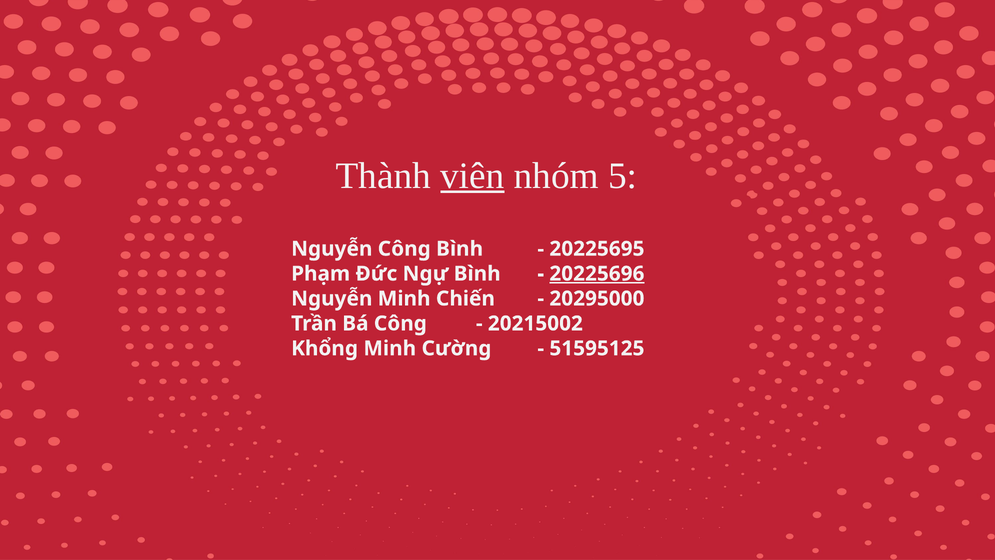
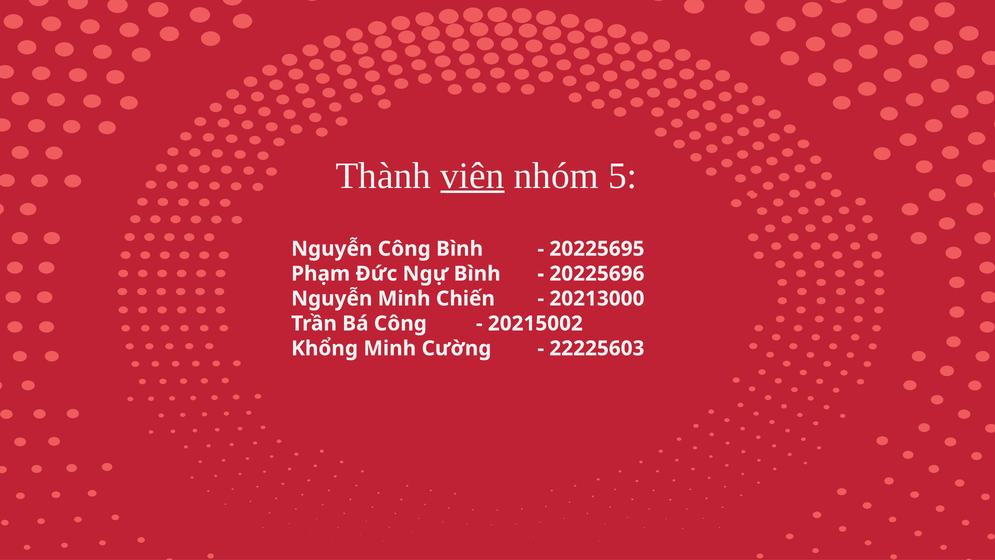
20225696 underline: present -> none (597, 274)
20295000: 20295000 -> 20213000 (597, 298)
51595125: 51595125 -> 22225603 (597, 348)
